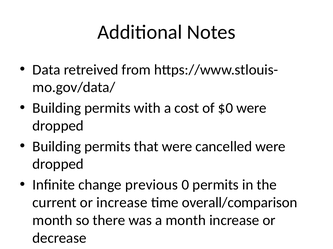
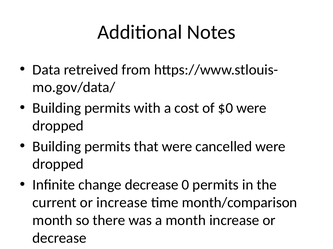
change previous: previous -> decrease (152, 185)
overall/comparison: overall/comparison -> month/comparison (240, 203)
